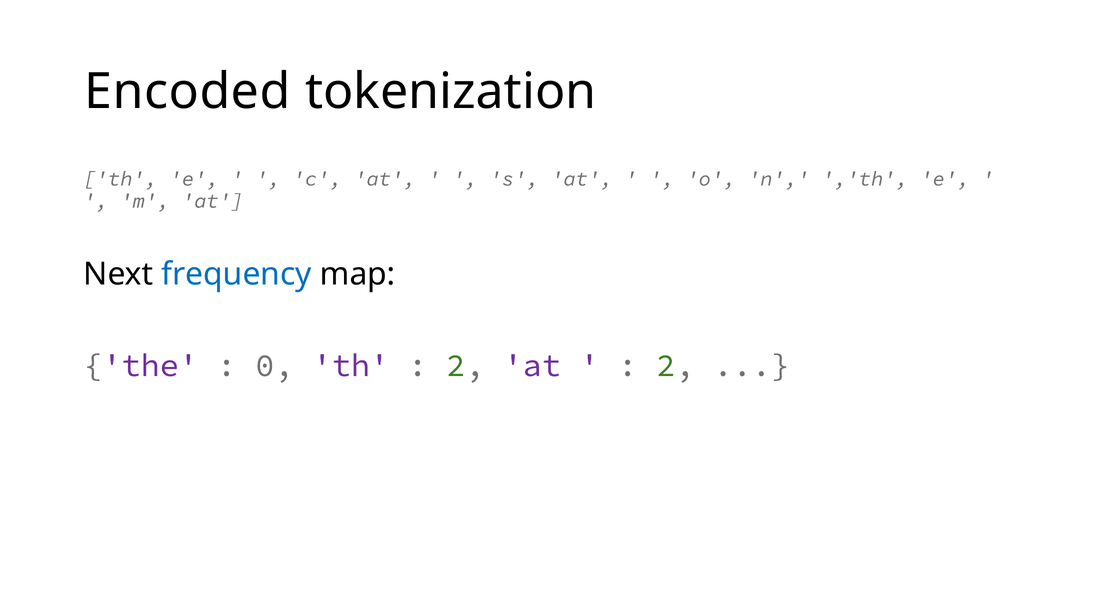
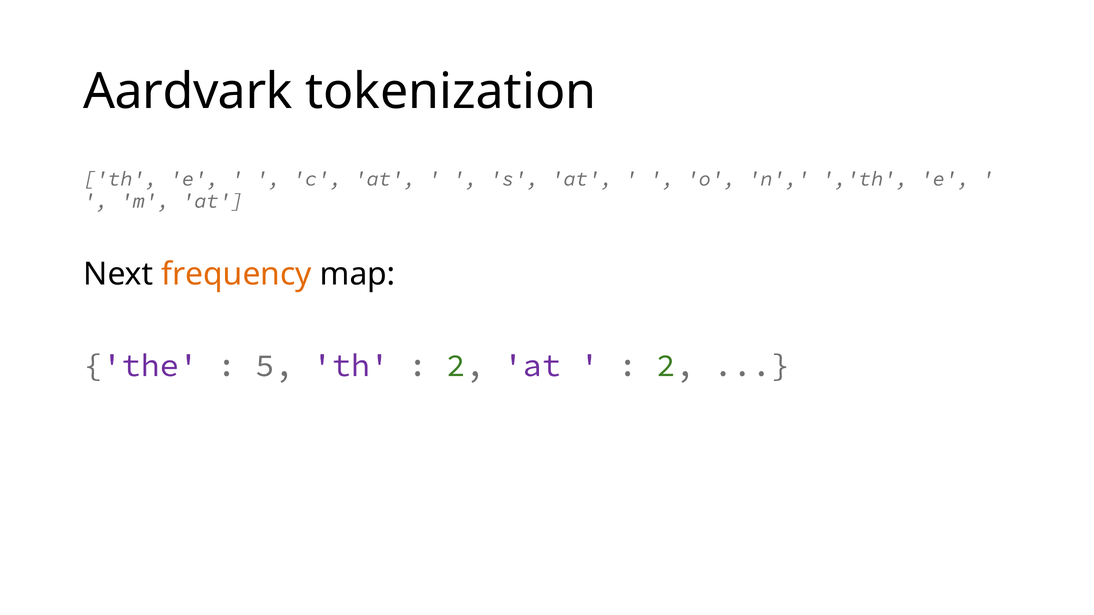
Encoded: Encoded -> Aardvark (188, 92)
frequency colour: blue -> orange (237, 274)
0: 0 -> 5 (274, 366)
